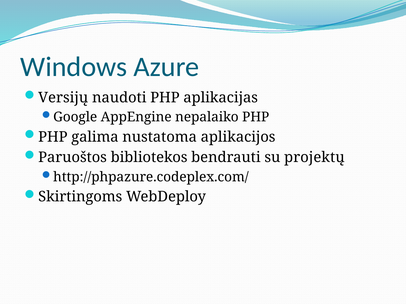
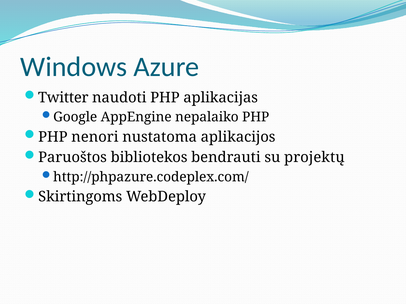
Versijų: Versijų -> Twitter (63, 98)
galima: galima -> nenori (95, 137)
